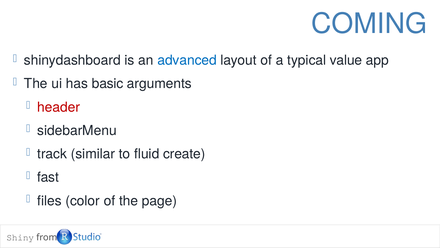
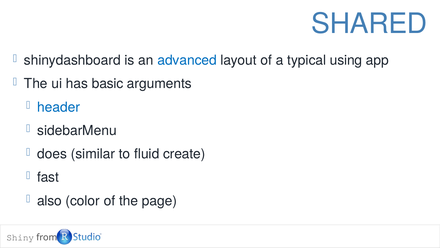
COMING: COMING -> SHARED (369, 24)
value: value -> using (346, 60)
header colour: red -> blue (59, 107)
track: track -> does (52, 154)
files: files -> also (50, 200)
